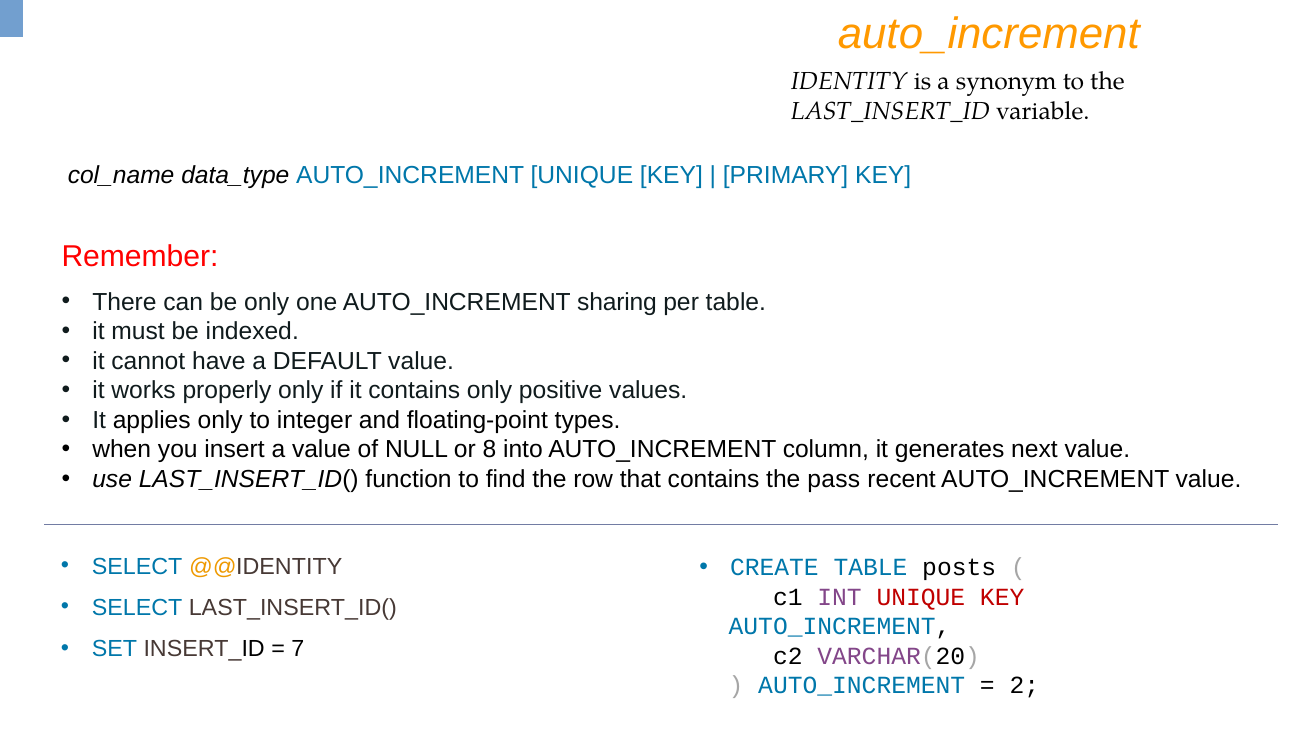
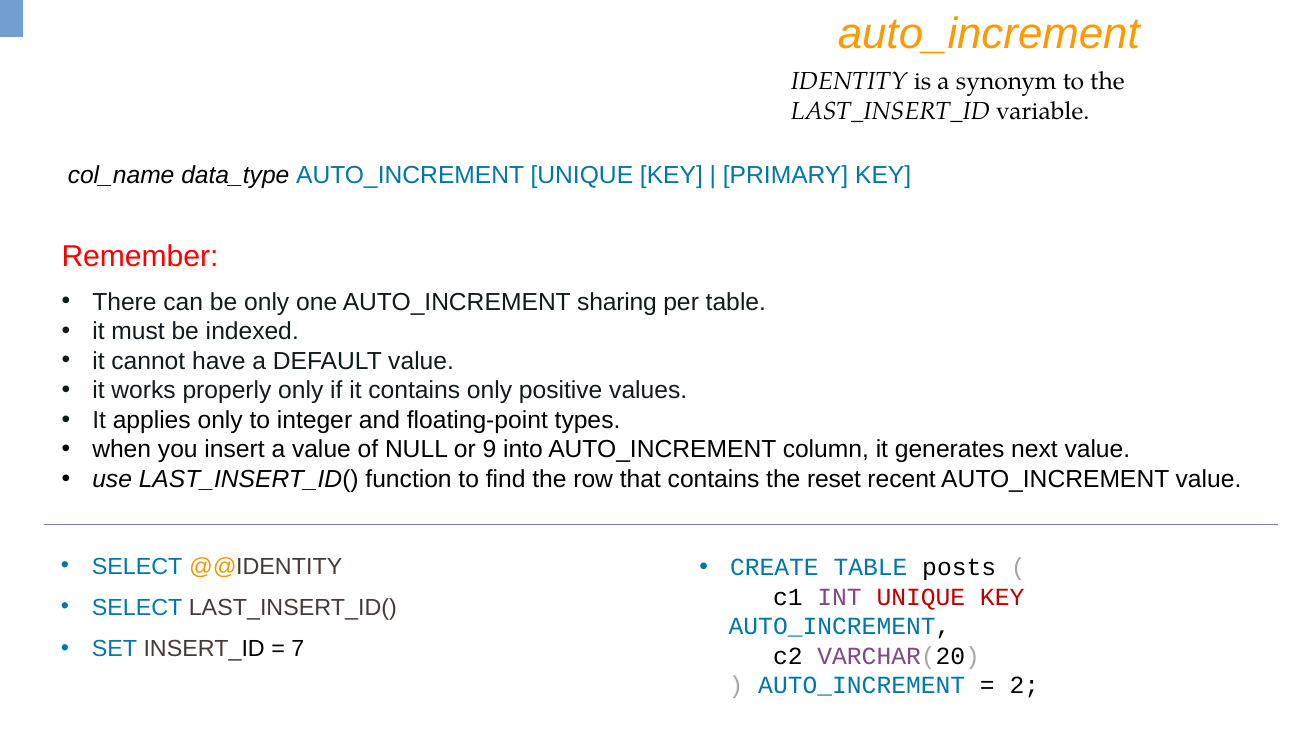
8: 8 -> 9 (490, 450)
pass: pass -> reset (834, 479)
